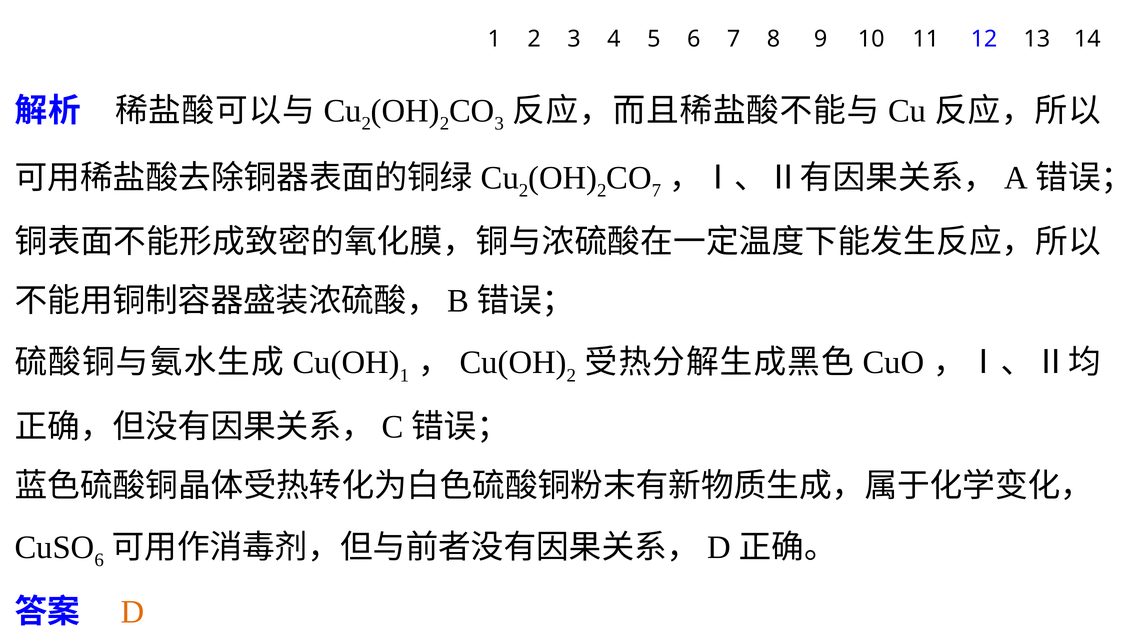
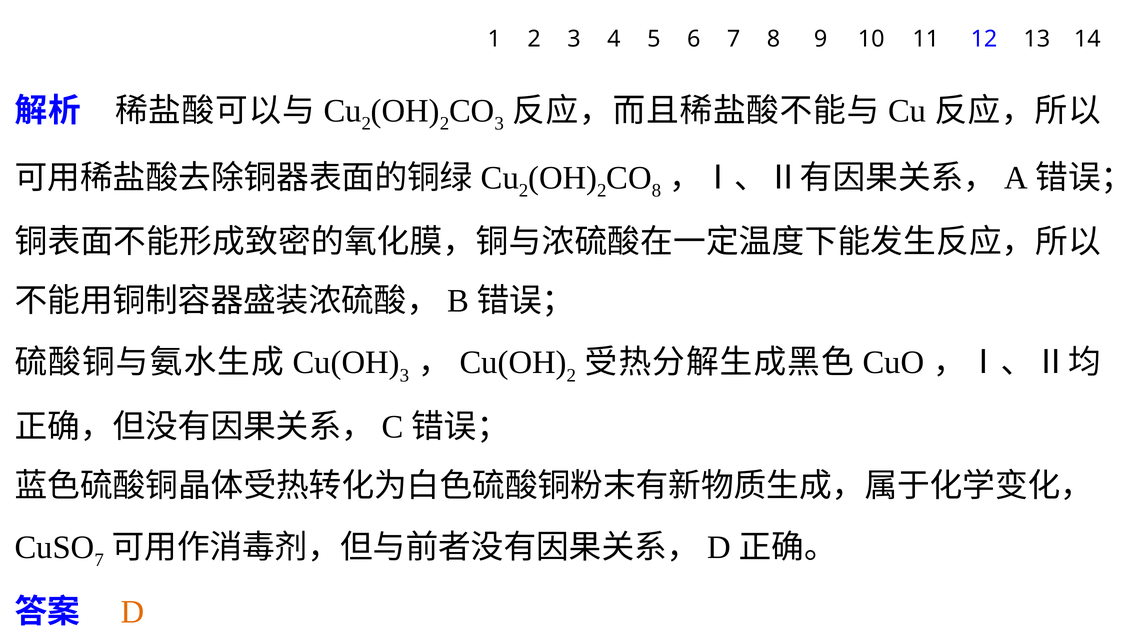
7: 7 -> 8 (656, 191)
1: 1 -> 3 (404, 375)
6: 6 -> 7 (99, 560)
